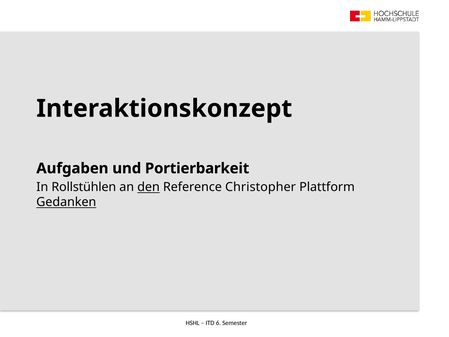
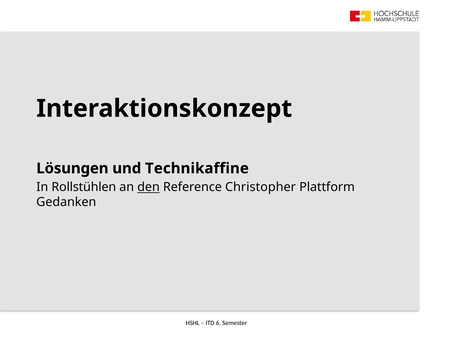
Aufgaben: Aufgaben -> Lösungen (72, 168)
Portierbarkeit: Portierbarkeit -> Technikaffine (197, 168)
Gedanken underline: present -> none (66, 202)
